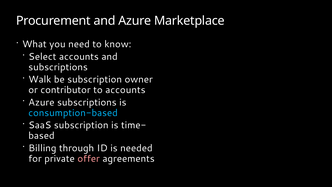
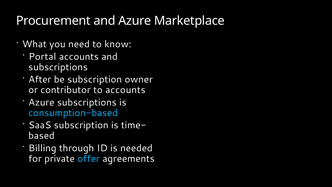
Select: Select -> Portal (42, 57)
Walk: Walk -> After (40, 79)
offer colour: pink -> light blue (89, 158)
